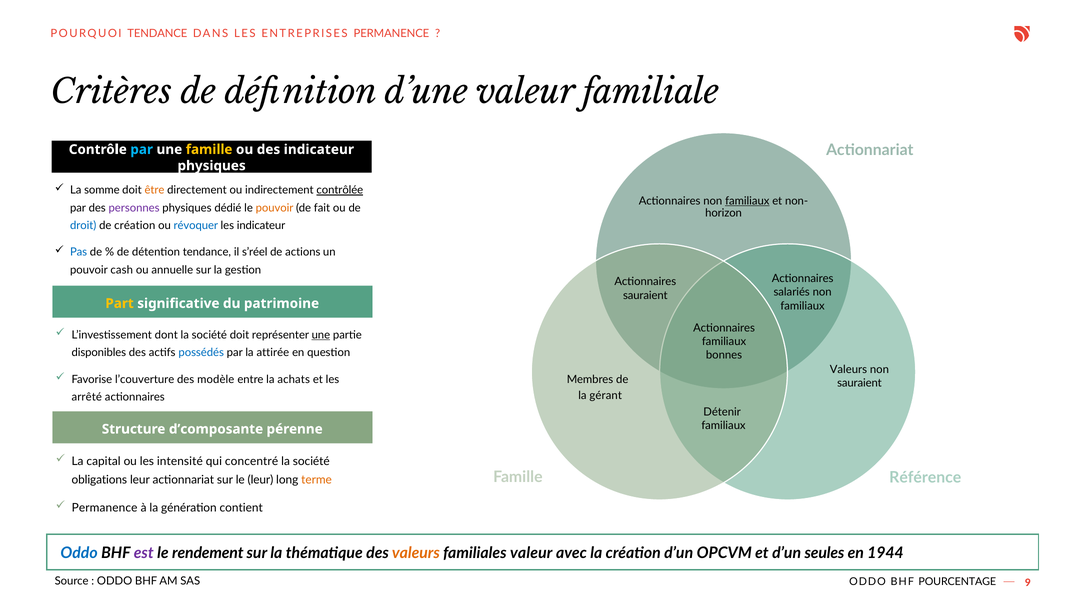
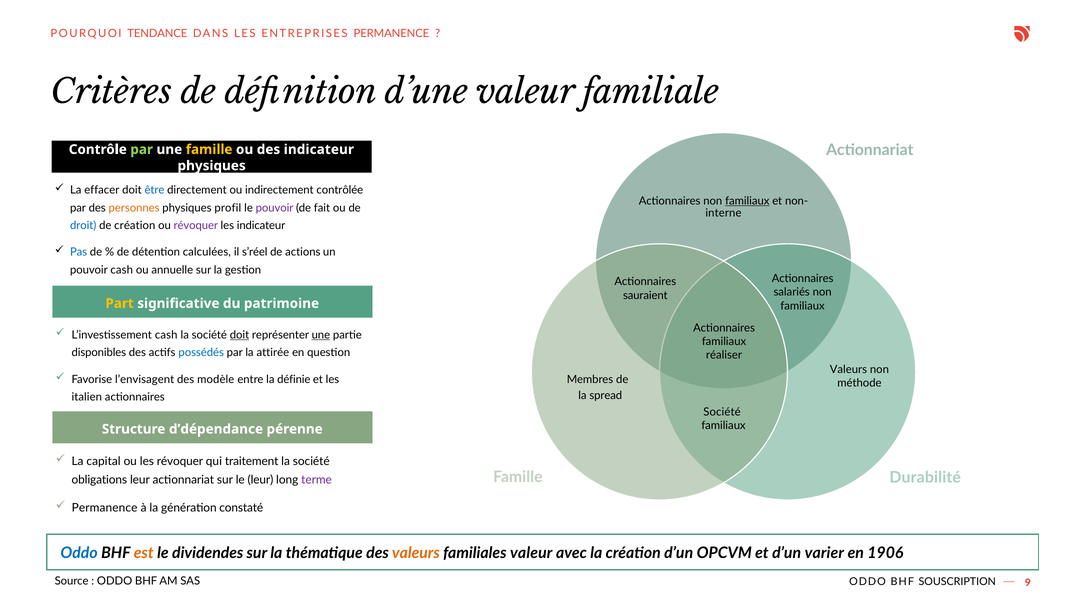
par colour: light blue -> light green (142, 149)
somme: somme -> effacer (102, 190)
être colour: orange -> blue (154, 190)
contrôlée underline: present -> none (340, 190)
personnes colour: purple -> orange (134, 208)
dédié: dédié -> profil (228, 208)
pouvoir colour: orange -> purple (275, 208)
horizon: horizon -> interne (723, 213)
révoquer colour: blue -> purple (196, 225)
détention tendance: tendance -> calculées (207, 252)
L’investissement dont: dont -> cash (166, 335)
doit underline: none -> present (239, 335)
bonnes: bonnes -> réaliser (724, 355)
l’couverture: l’couverture -> l’envisagent (145, 379)
achats: achats -> définie (294, 379)
sauraient: sauraient -> méthode (859, 383)
gérant: gérant -> spread (606, 396)
arrêté: arrêté -> italien (87, 397)
Détenir: Détenir -> Société (722, 412)
d’composante: d’composante -> d’dépendance (216, 429)
les intensité: intensité -> révoquer (180, 461)
concentré: concentré -> traitement (252, 461)
Référence: Référence -> Durabilité (925, 477)
terme colour: orange -> purple (317, 480)
contient: contient -> constaté (241, 508)
est colour: purple -> orange (144, 553)
rendement: rendement -> dividendes (208, 553)
seules: seules -> varier (824, 553)
1944: 1944 -> 1906 (885, 553)
POURCENTAGE: POURCENTAGE -> SOUSCRIPTION (957, 581)
